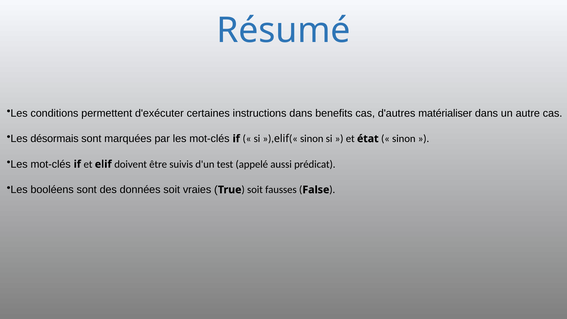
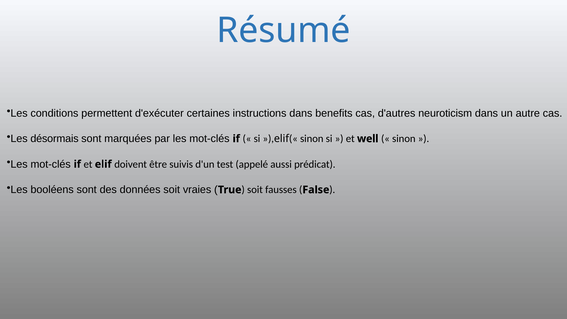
matérialiser: matérialiser -> neuroticism (445, 113)
état: état -> well (368, 139)
